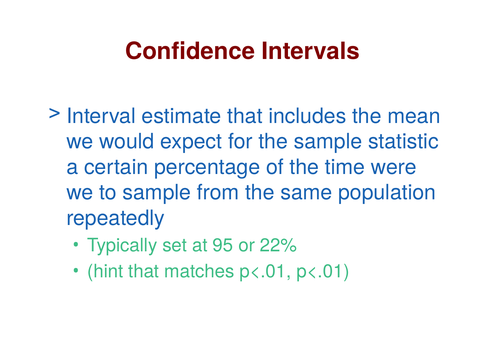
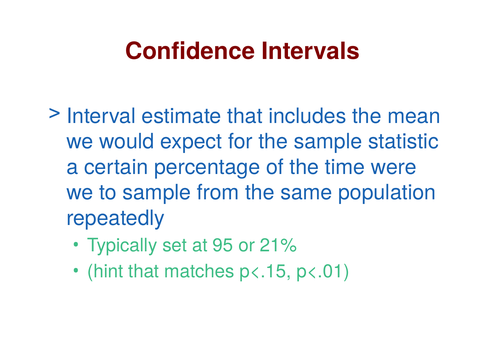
22%: 22% -> 21% (279, 245)
matches p<.01: p<.01 -> p<.15 (265, 271)
